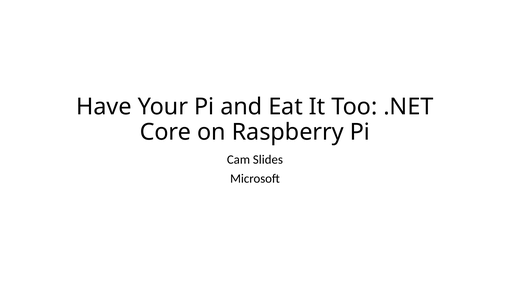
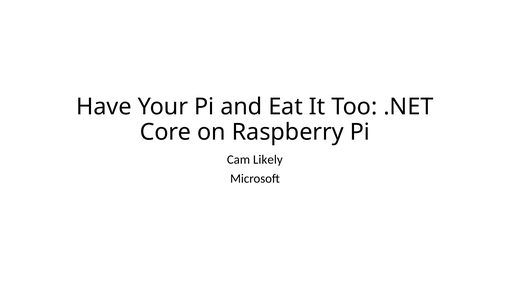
Slides: Slides -> Likely (268, 159)
